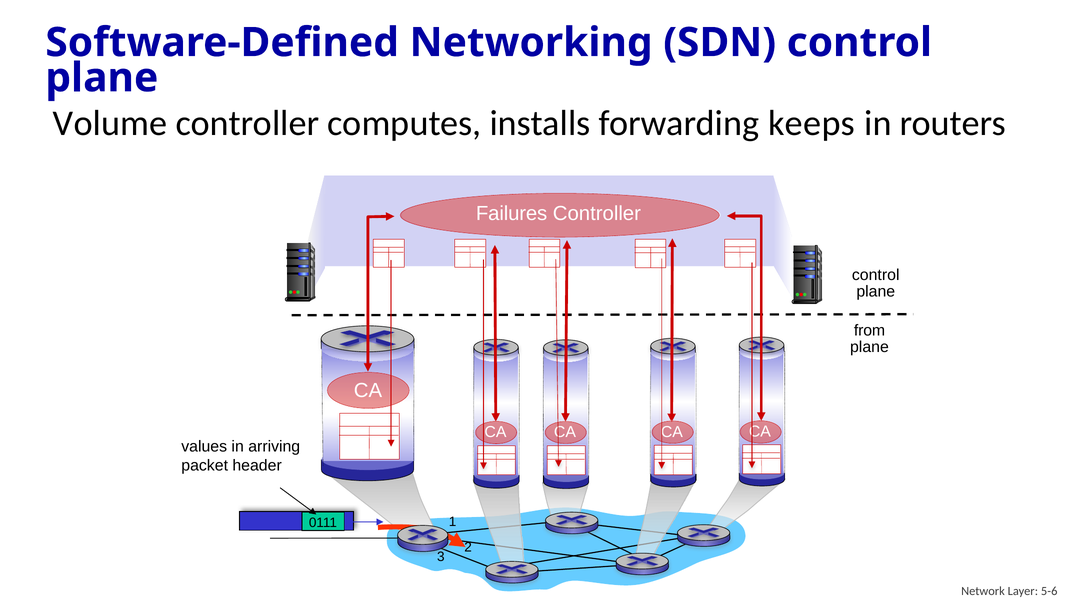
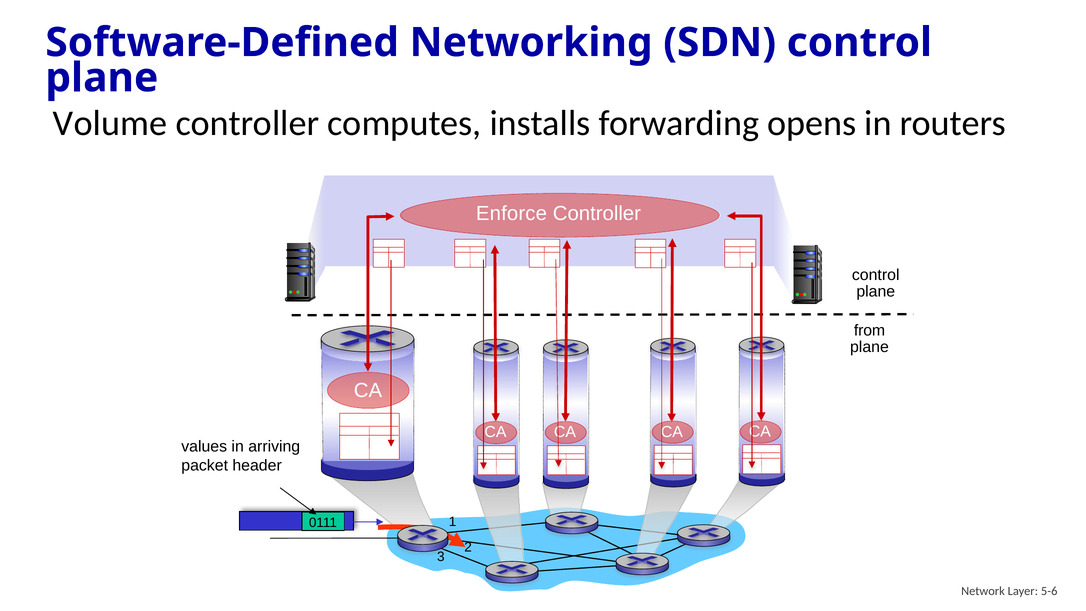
keeps: keeps -> opens (812, 123)
Failures: Failures -> Enforce (511, 213)
